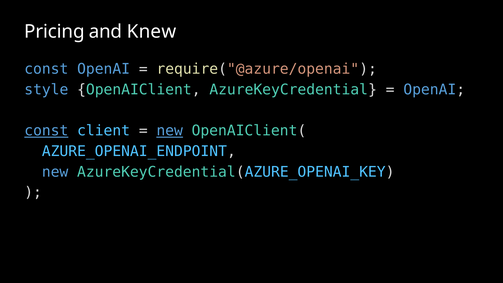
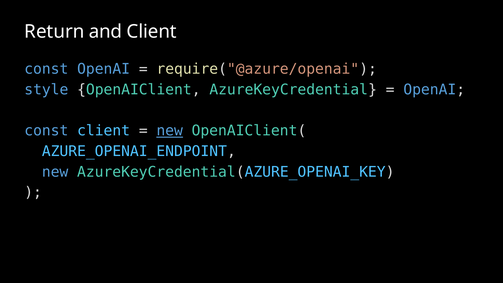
Pricing: Pricing -> Return (54, 32)
and Knew: Knew -> Client (152, 32)
const underline: present -> none (46, 131)
